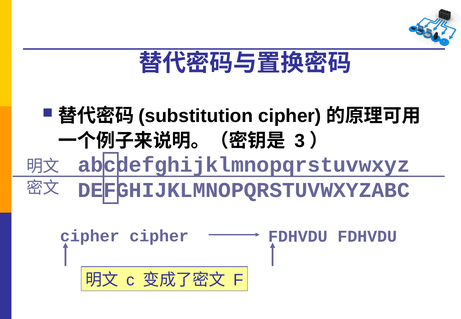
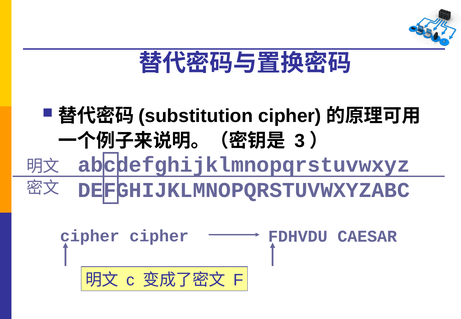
FDHVDU FDHVDU: FDHVDU -> CAESAR (367, 236)
